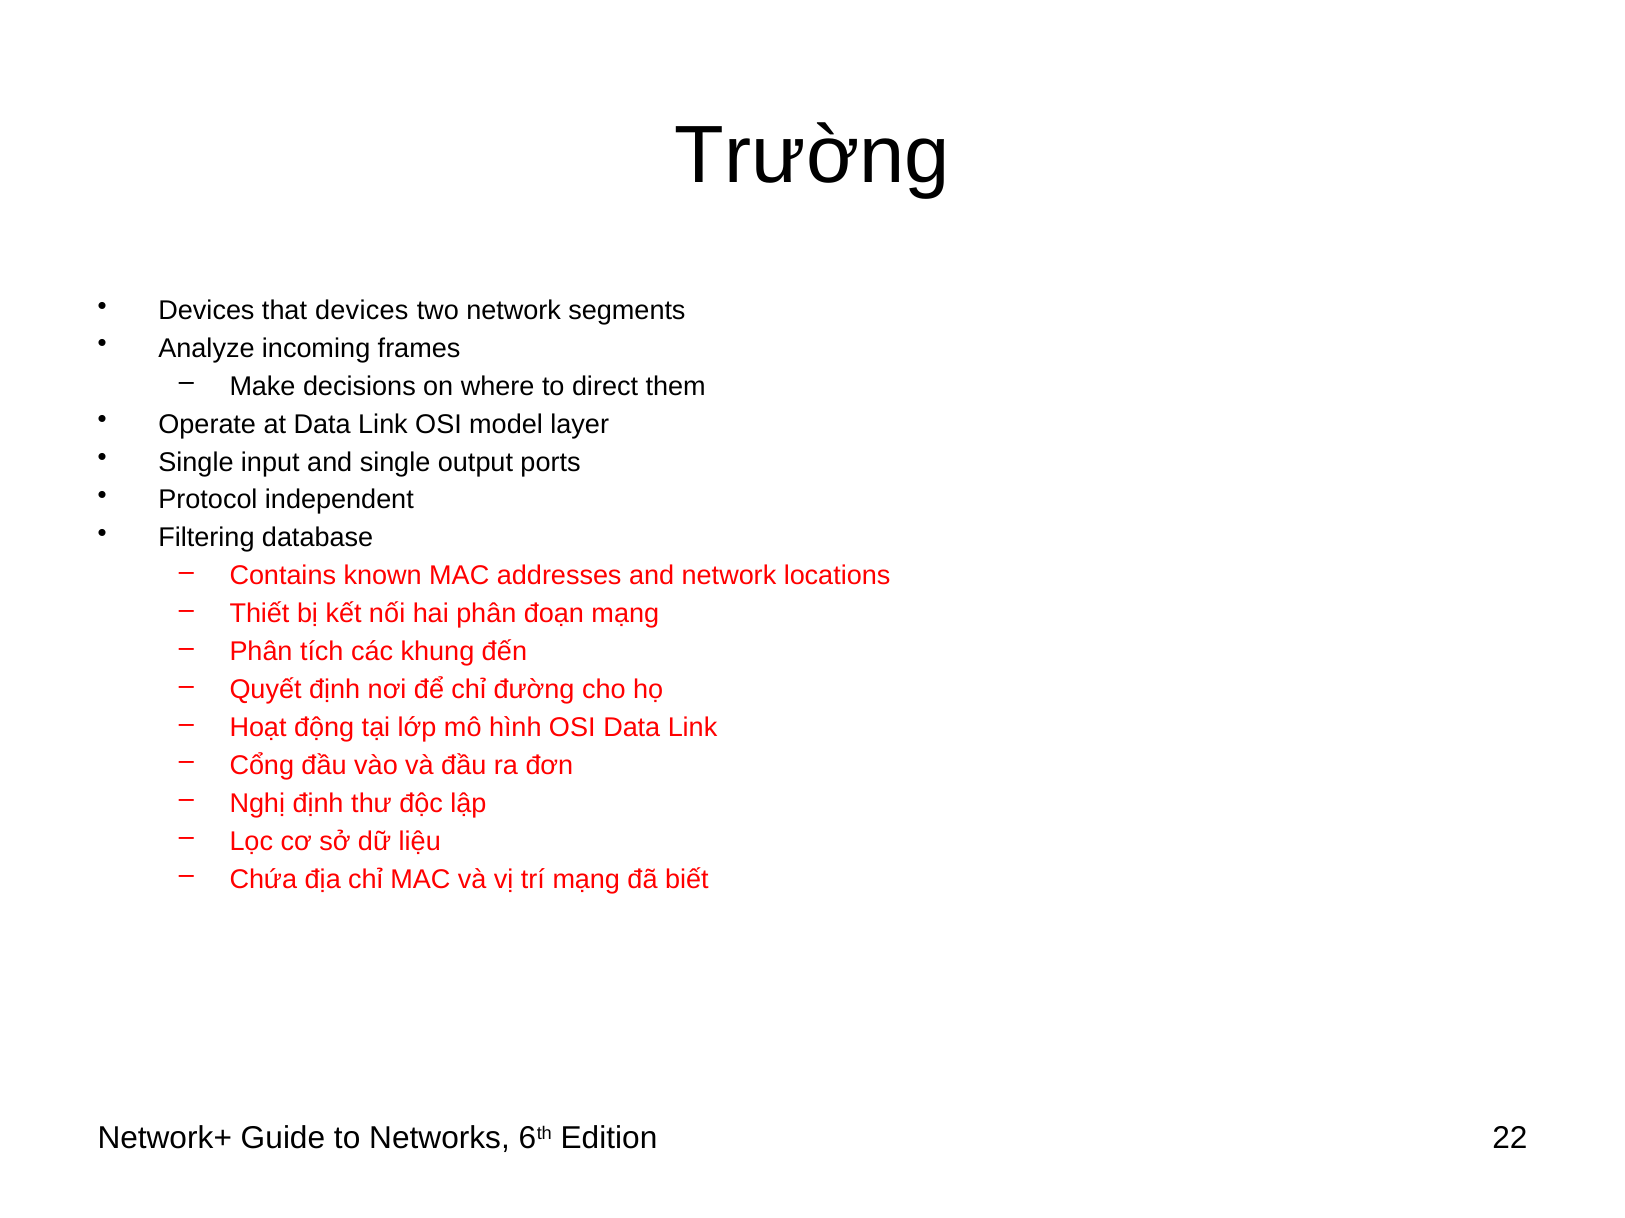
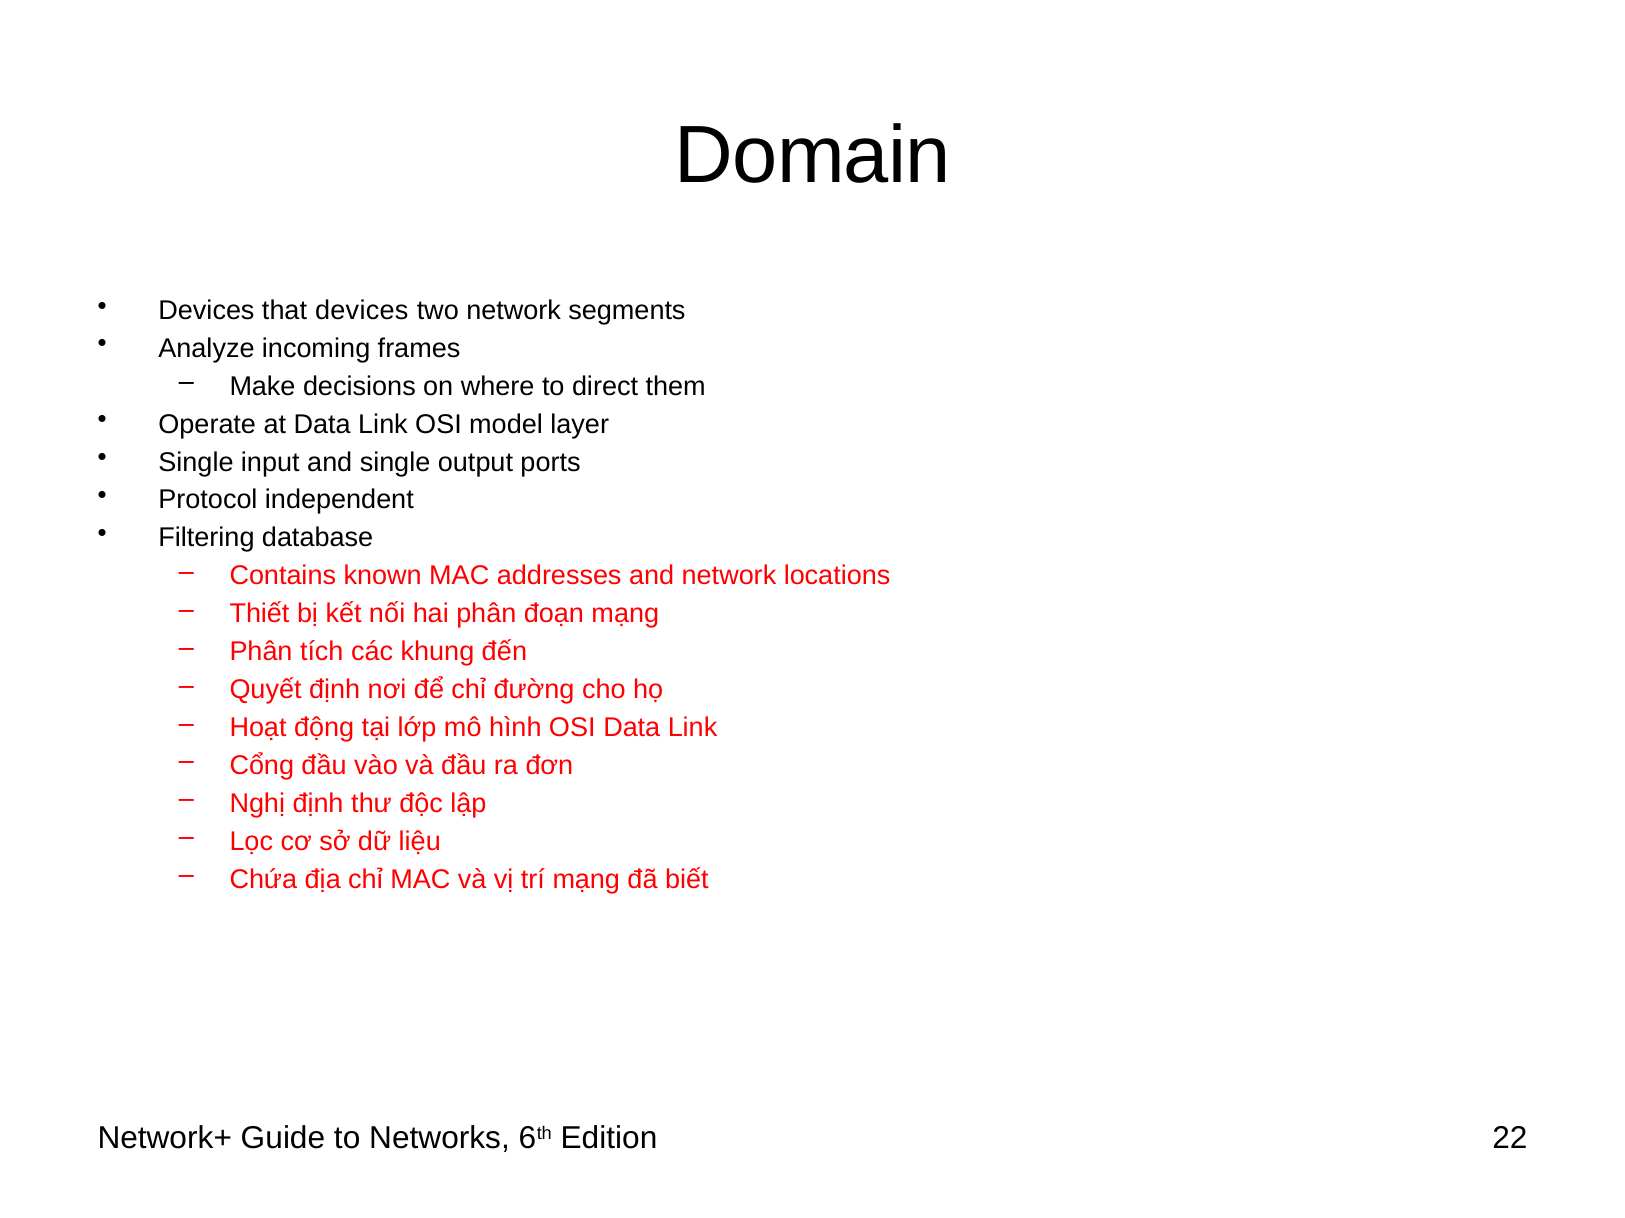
Trường: Trường -> Domain (813, 156)
